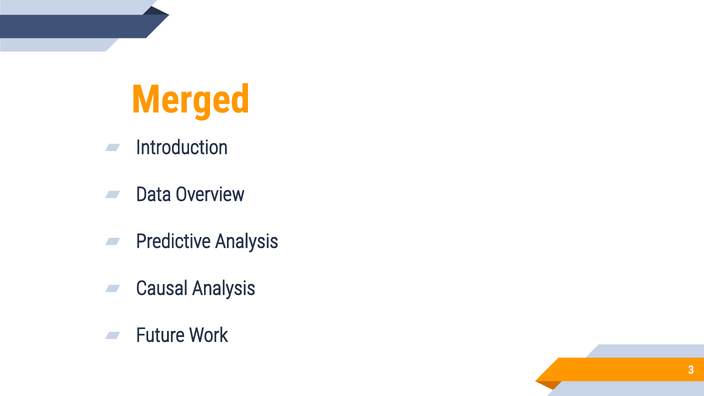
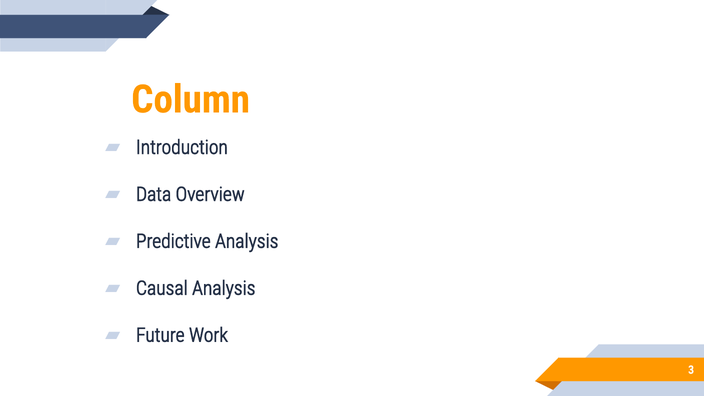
Merged: Merged -> Column (191, 100)
